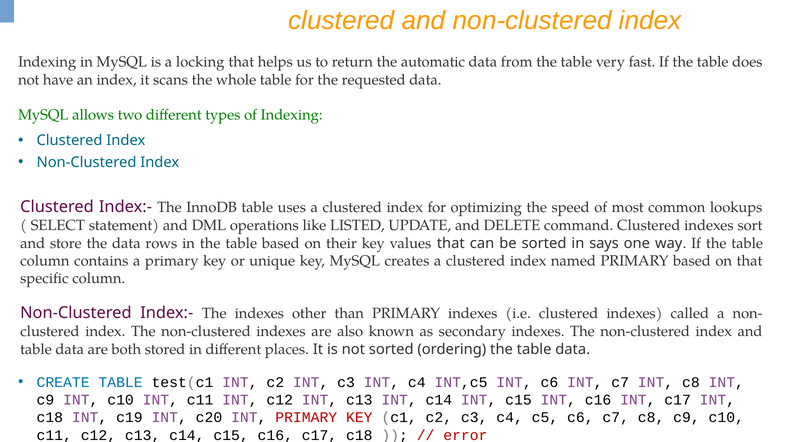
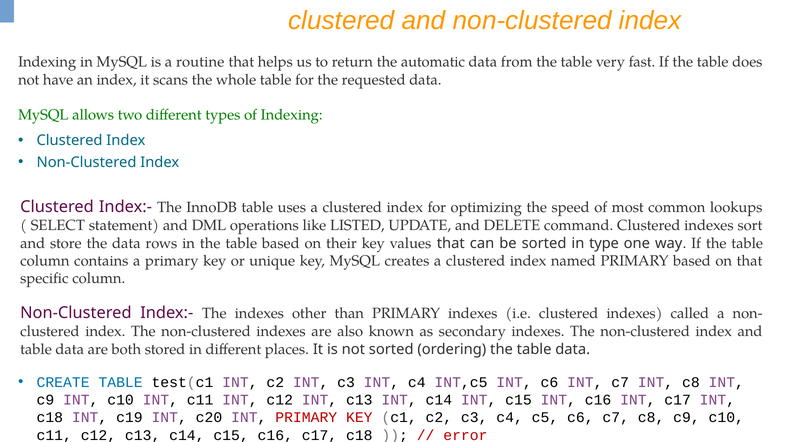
locking: locking -> routine (200, 62)
says: says -> type (604, 243)
